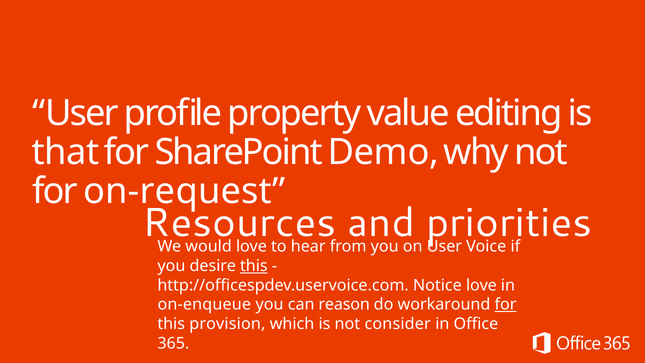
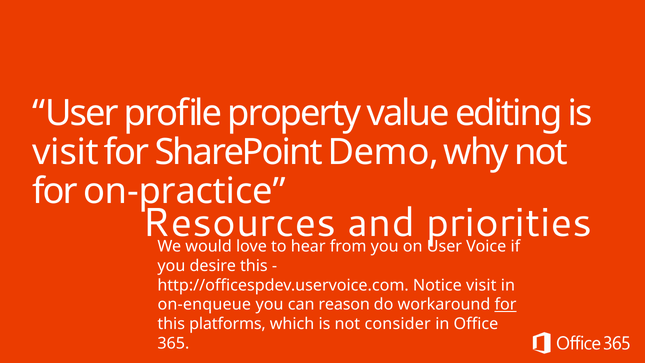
that: that -> visit (66, 152)
on-request: on-request -> on-practice (184, 191)
this underline: present -> none (254, 266)
Notice love: love -> visit (481, 285)
provision: provision -> platforms (228, 324)
